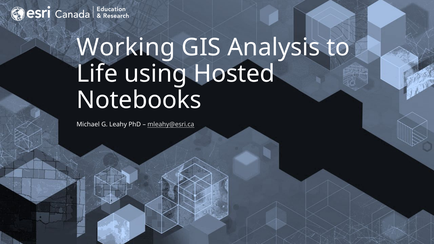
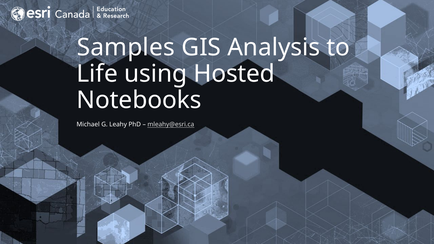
Working: Working -> Samples (126, 47)
